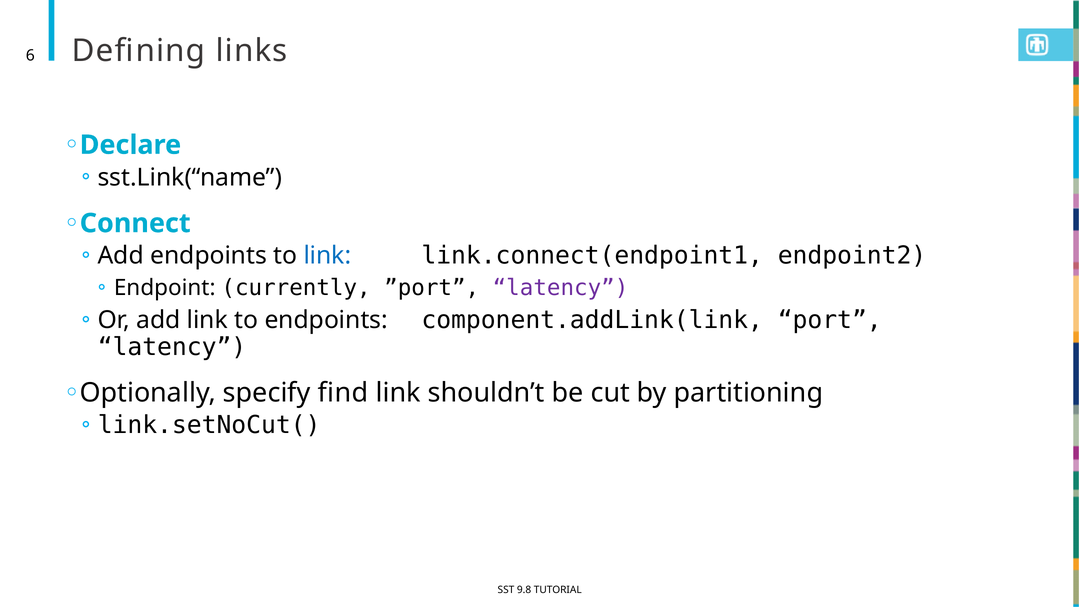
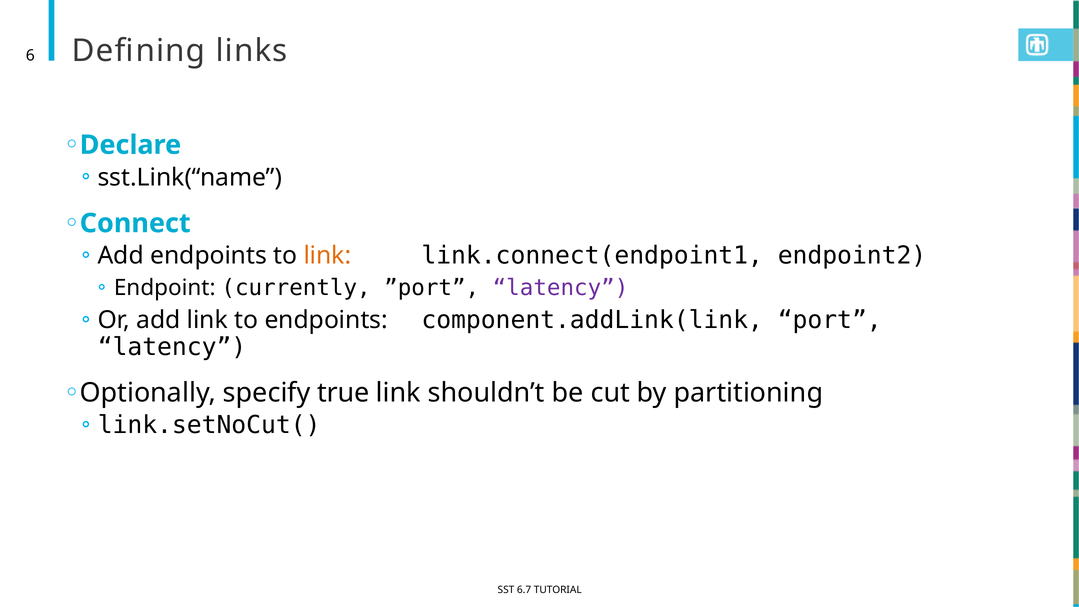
link colour: blue -> orange (327, 256)
find: find -> true (343, 393)
9.8: 9.8 -> 6.7 (524, 590)
